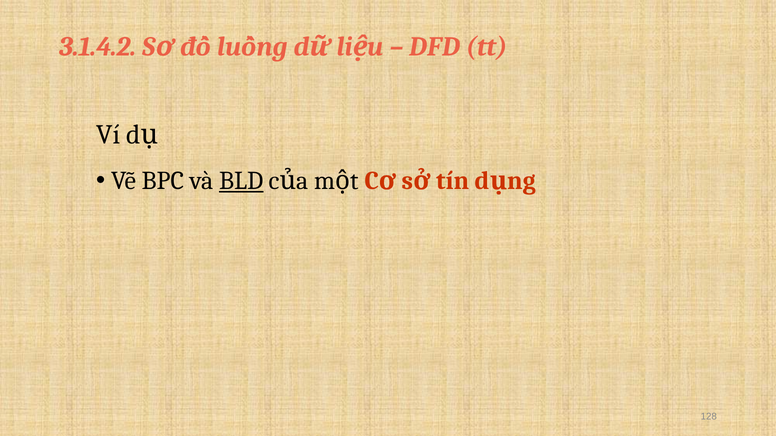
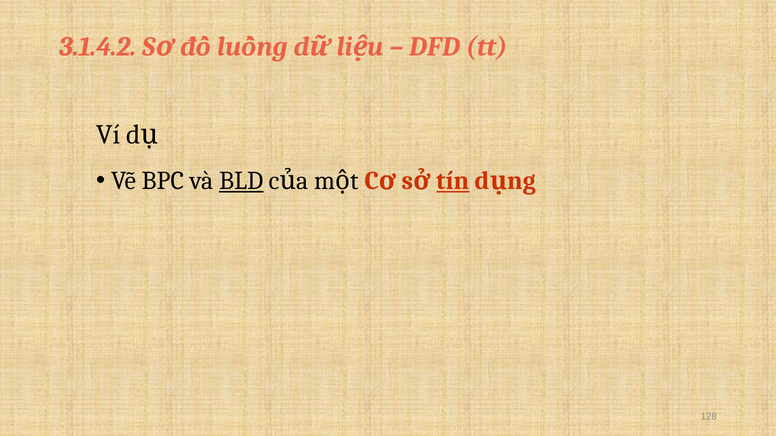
tín underline: none -> present (453, 181)
